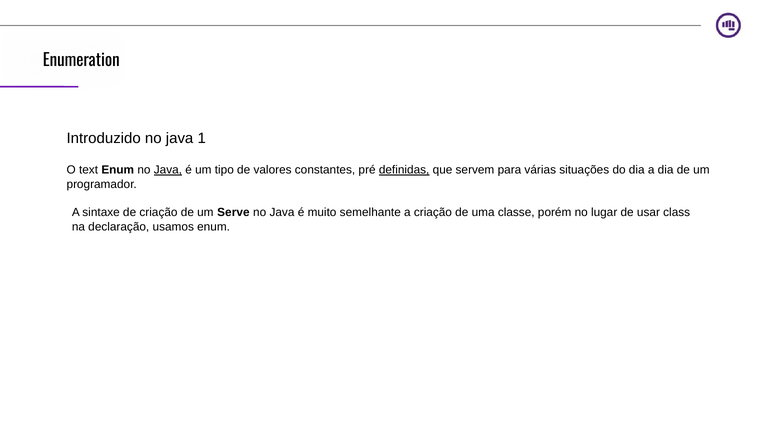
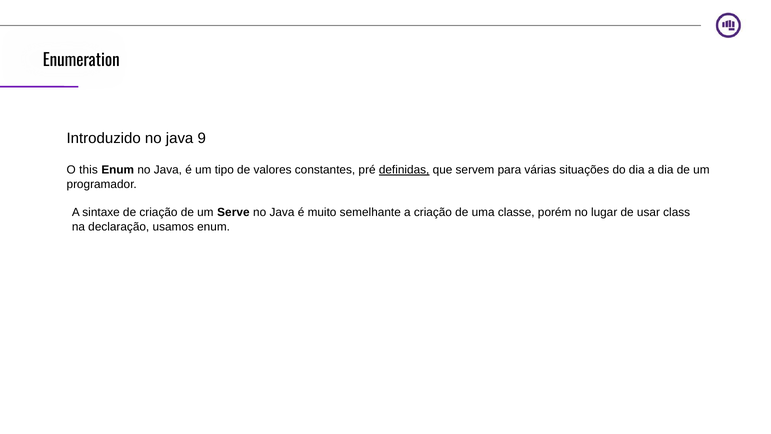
1: 1 -> 9 (202, 138)
text: text -> this (88, 170)
Java underline: present -> none (168, 170)
